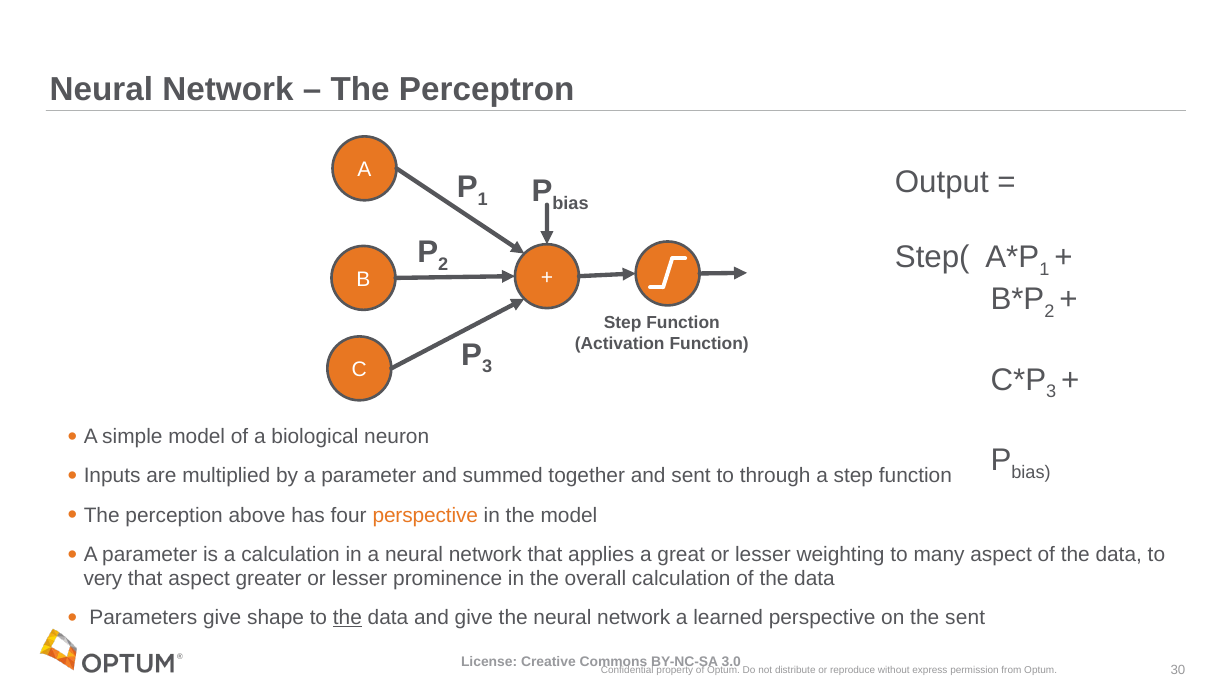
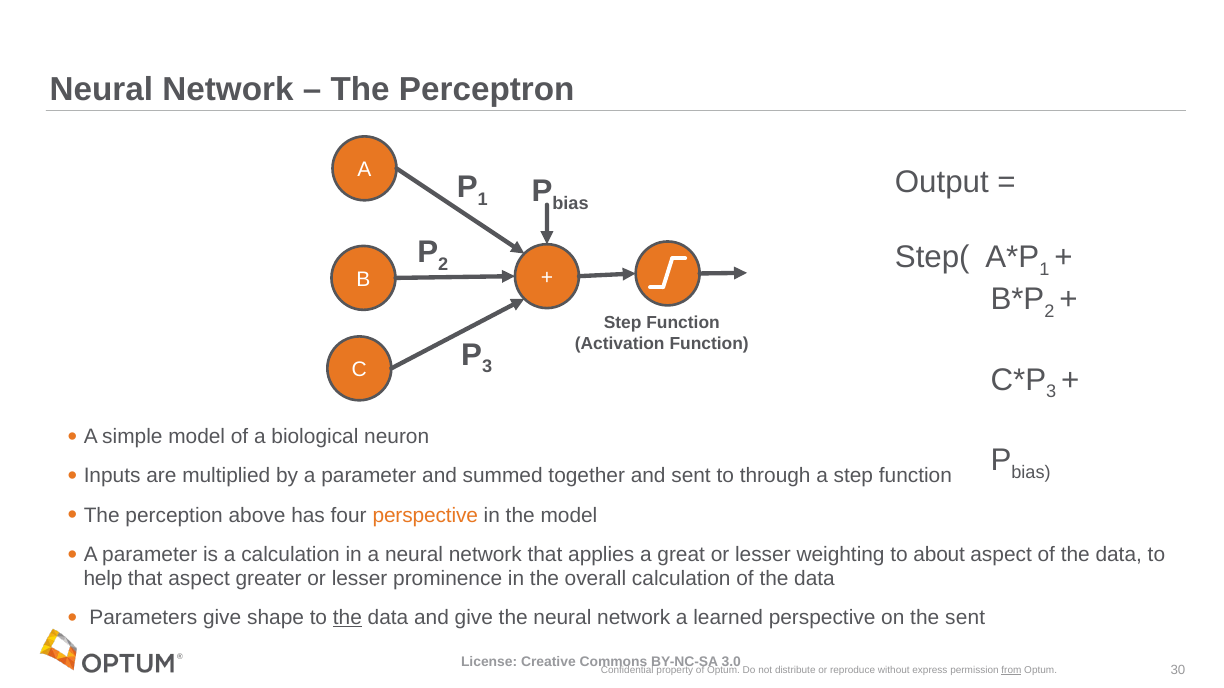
many: many -> about (939, 555)
very: very -> help (103, 579)
from underline: none -> present (1011, 670)
